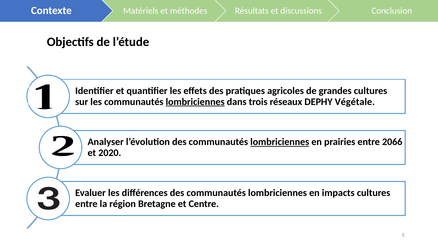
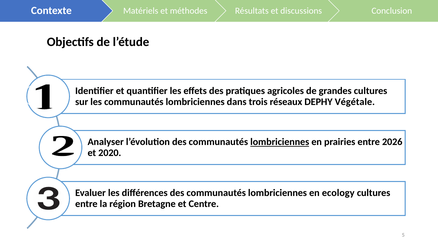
lombriciennes underline: present -> none (195, 102)
2066: 2066 -> 2026 (392, 142)
impacts: impacts -> ecology (338, 193)
